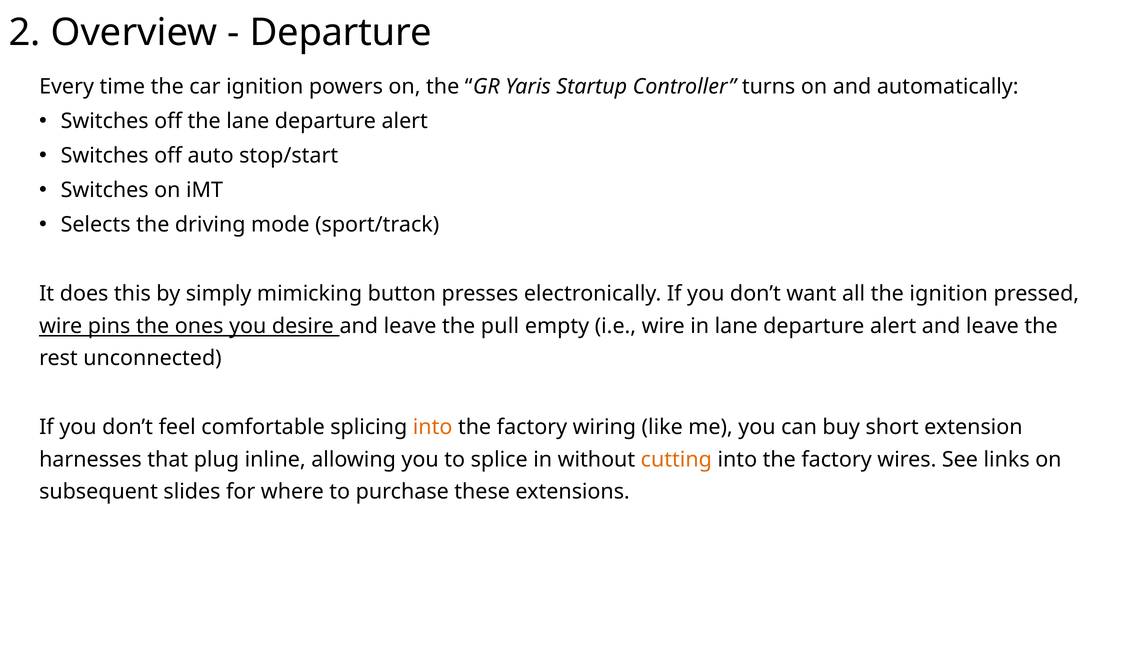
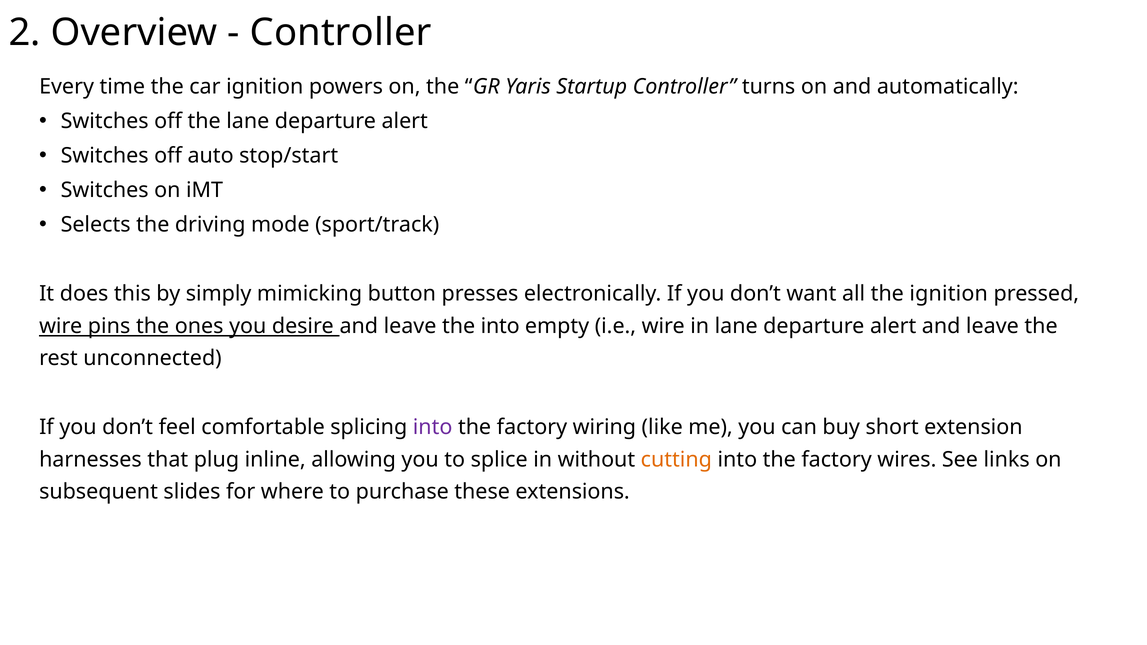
Departure: Departure -> Controller (341, 33)
the pull: pull -> into (500, 326)
into colour: orange -> purple (433, 427)
